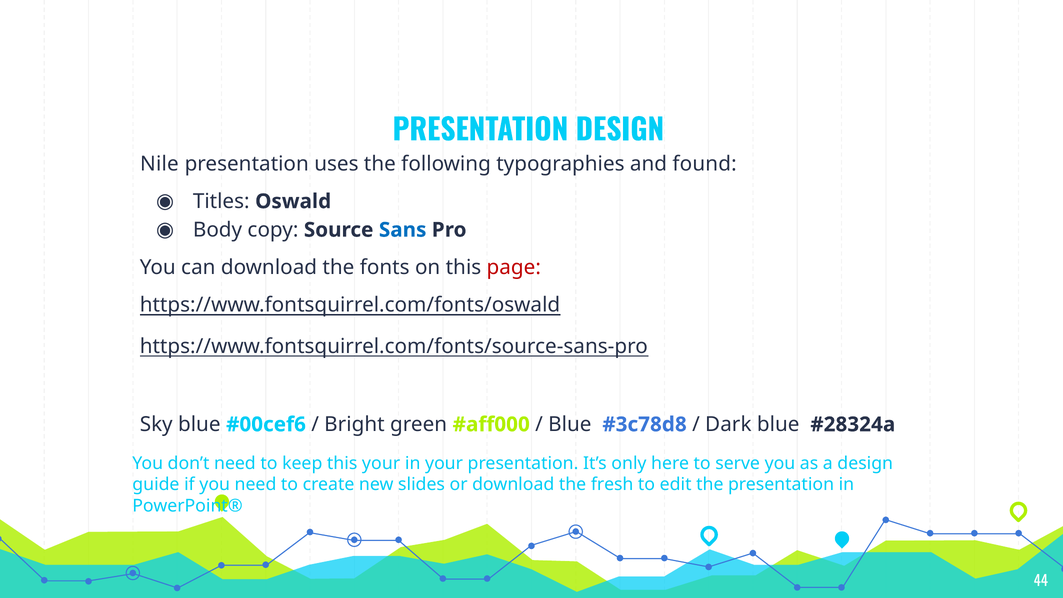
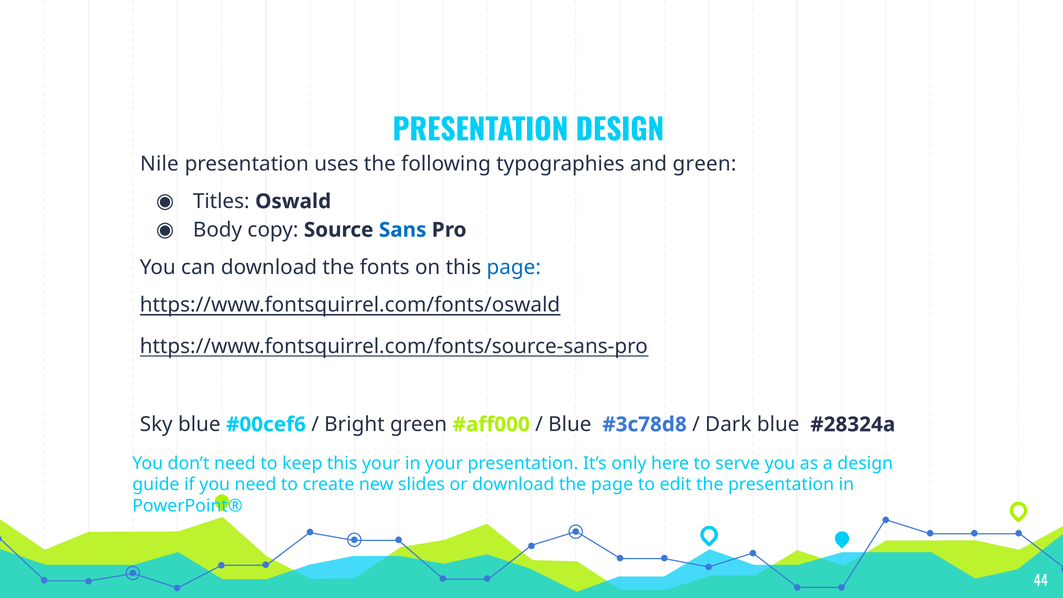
and found: found -> green (705, 164)
page colour: red -> blue (514, 267)
the fresh: fresh -> page (612, 484)
